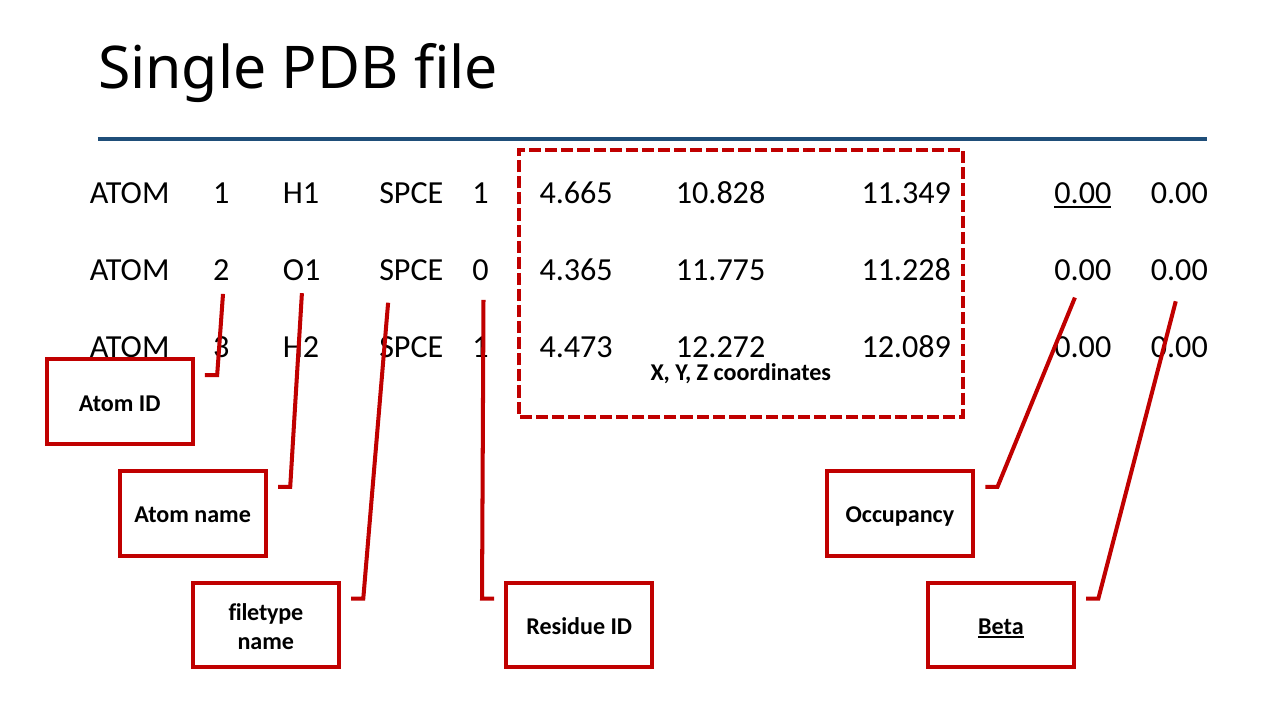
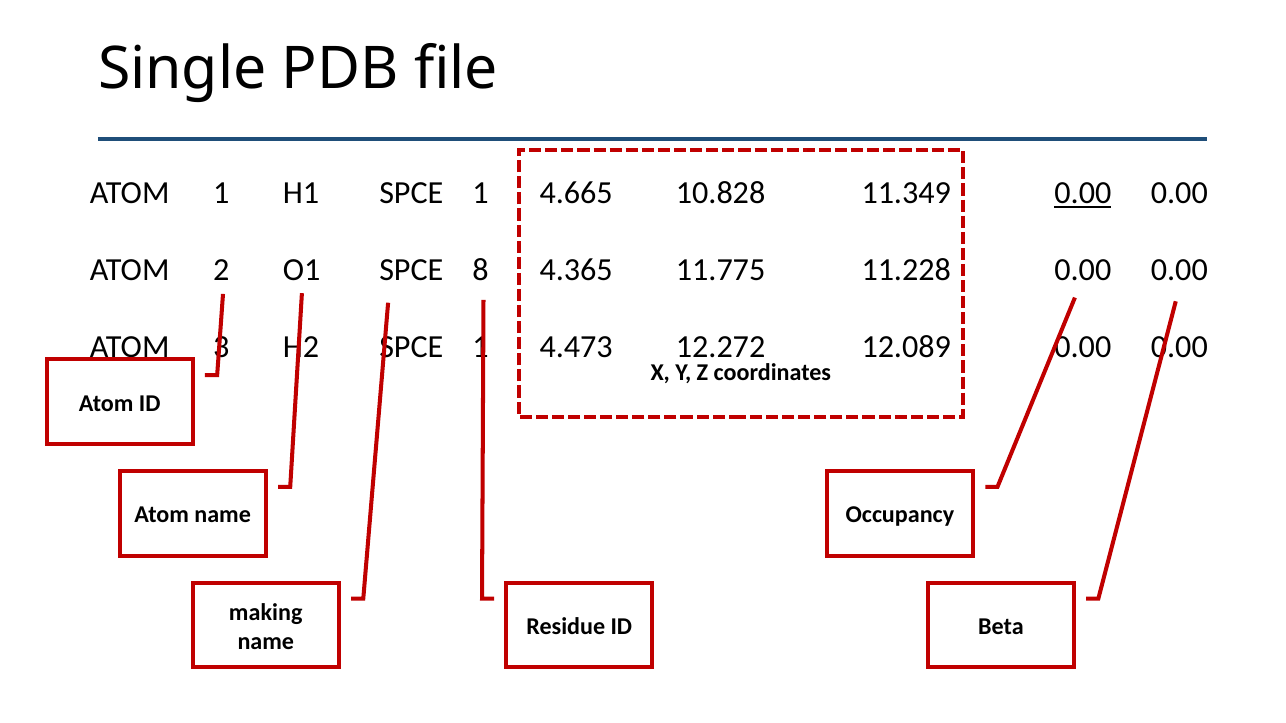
0: 0 -> 8 (481, 270)
filetype: filetype -> making (266, 613)
Beta underline: present -> none (1001, 627)
